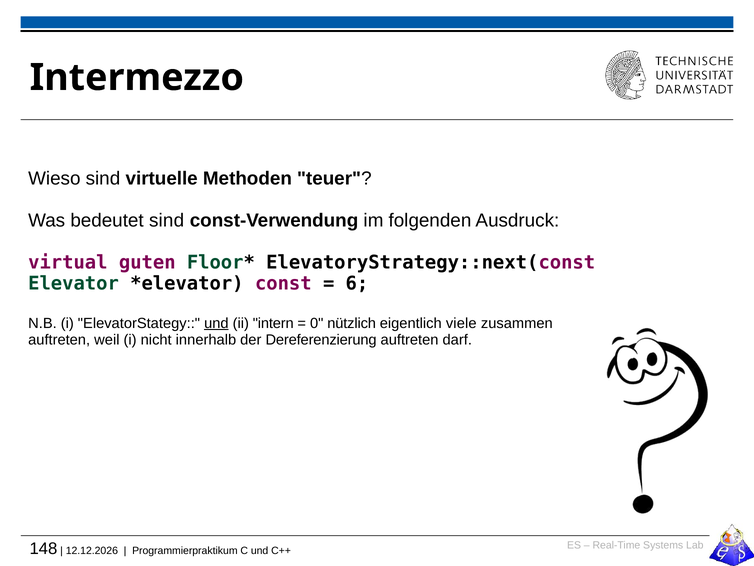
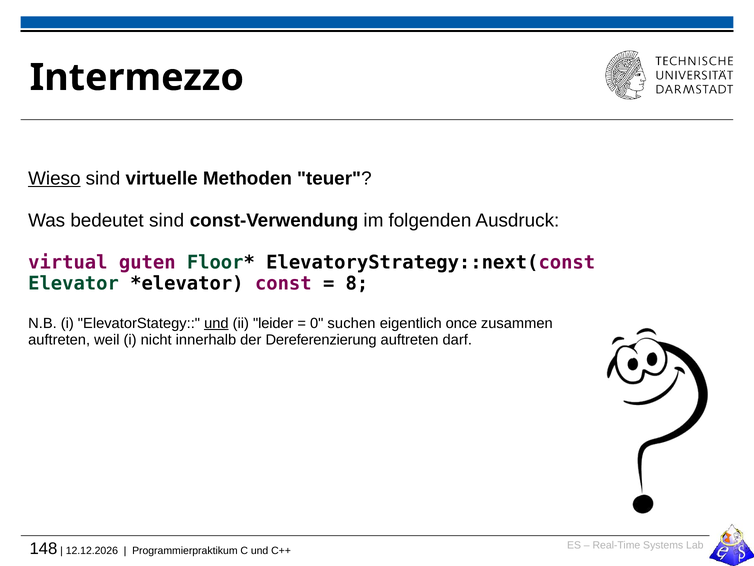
Wieso underline: none -> present (54, 178)
6: 6 -> 8 (357, 283)
intern: intern -> leider (273, 323)
nützlich: nützlich -> suchen (351, 323)
viele: viele -> once (461, 323)
